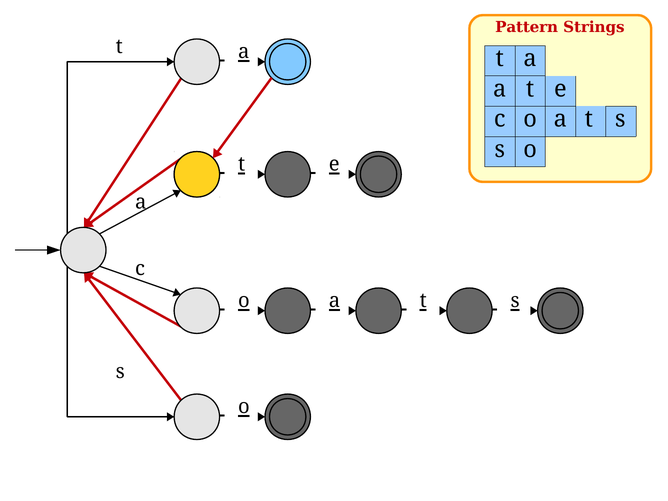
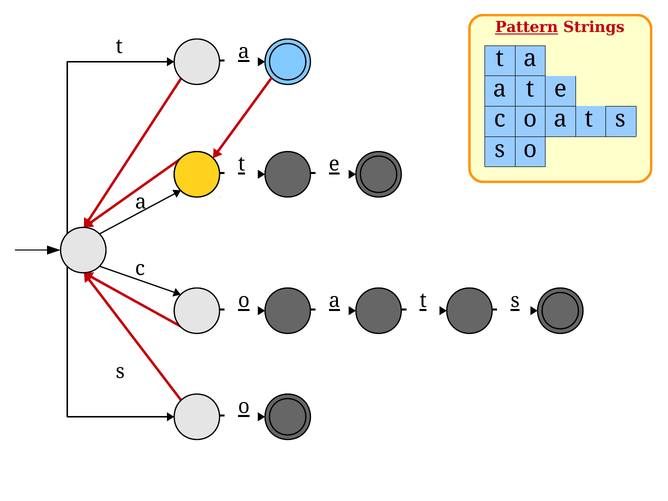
Pattern underline: none -> present (527, 27)
